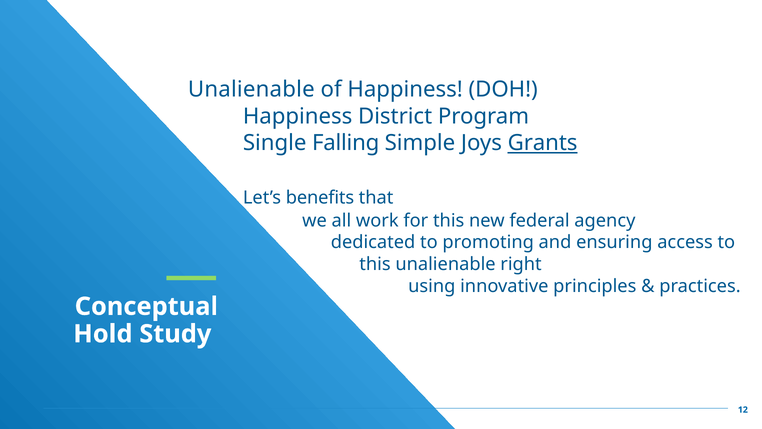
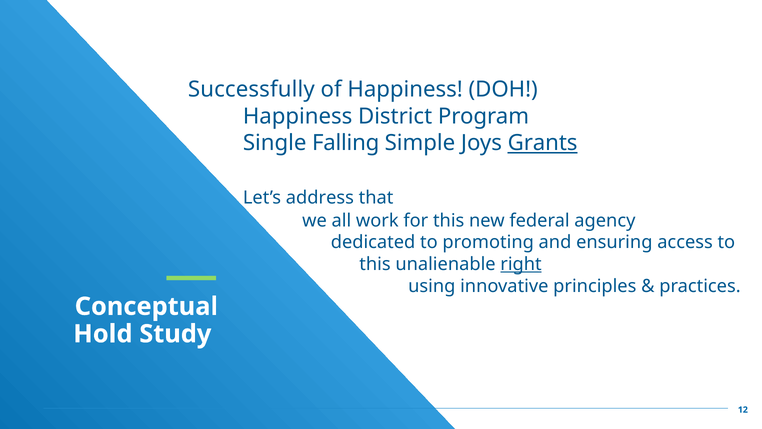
Unalienable: Unalienable -> Successfully (251, 90)
benefits: benefits -> address (320, 198)
right underline: none -> present (521, 264)
